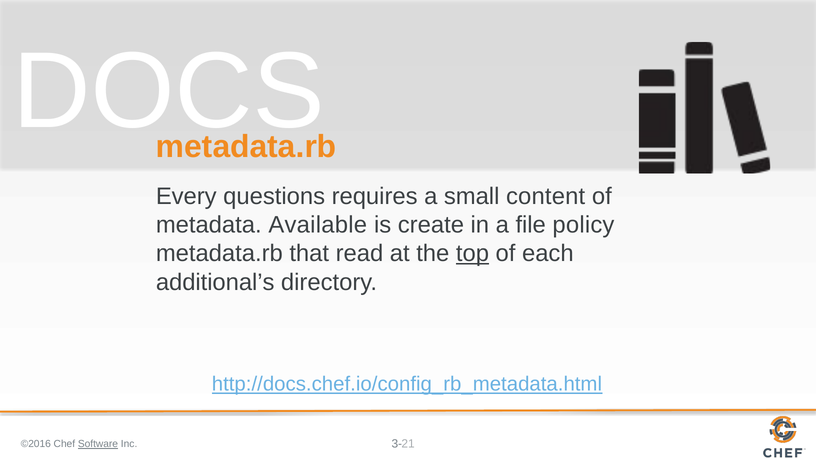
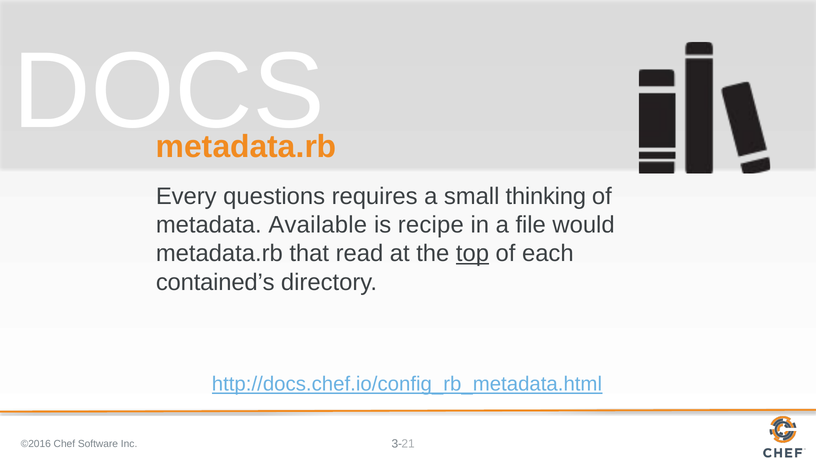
content: content -> thinking (546, 197)
create: create -> recipe (431, 225)
policy: policy -> would (584, 225)
additional’s: additional’s -> contained’s (215, 282)
Software underline: present -> none (98, 444)
